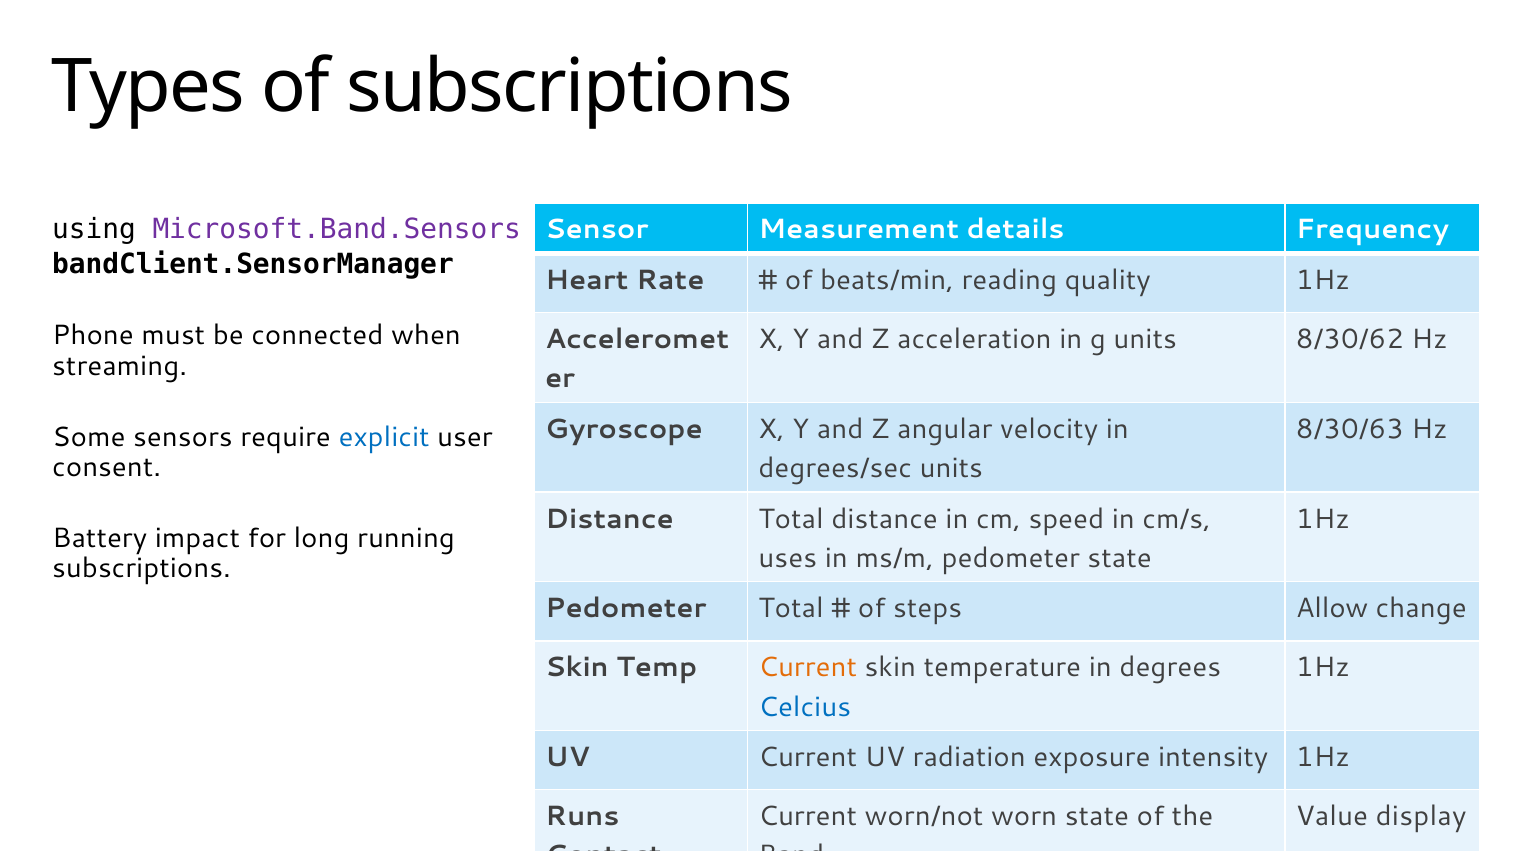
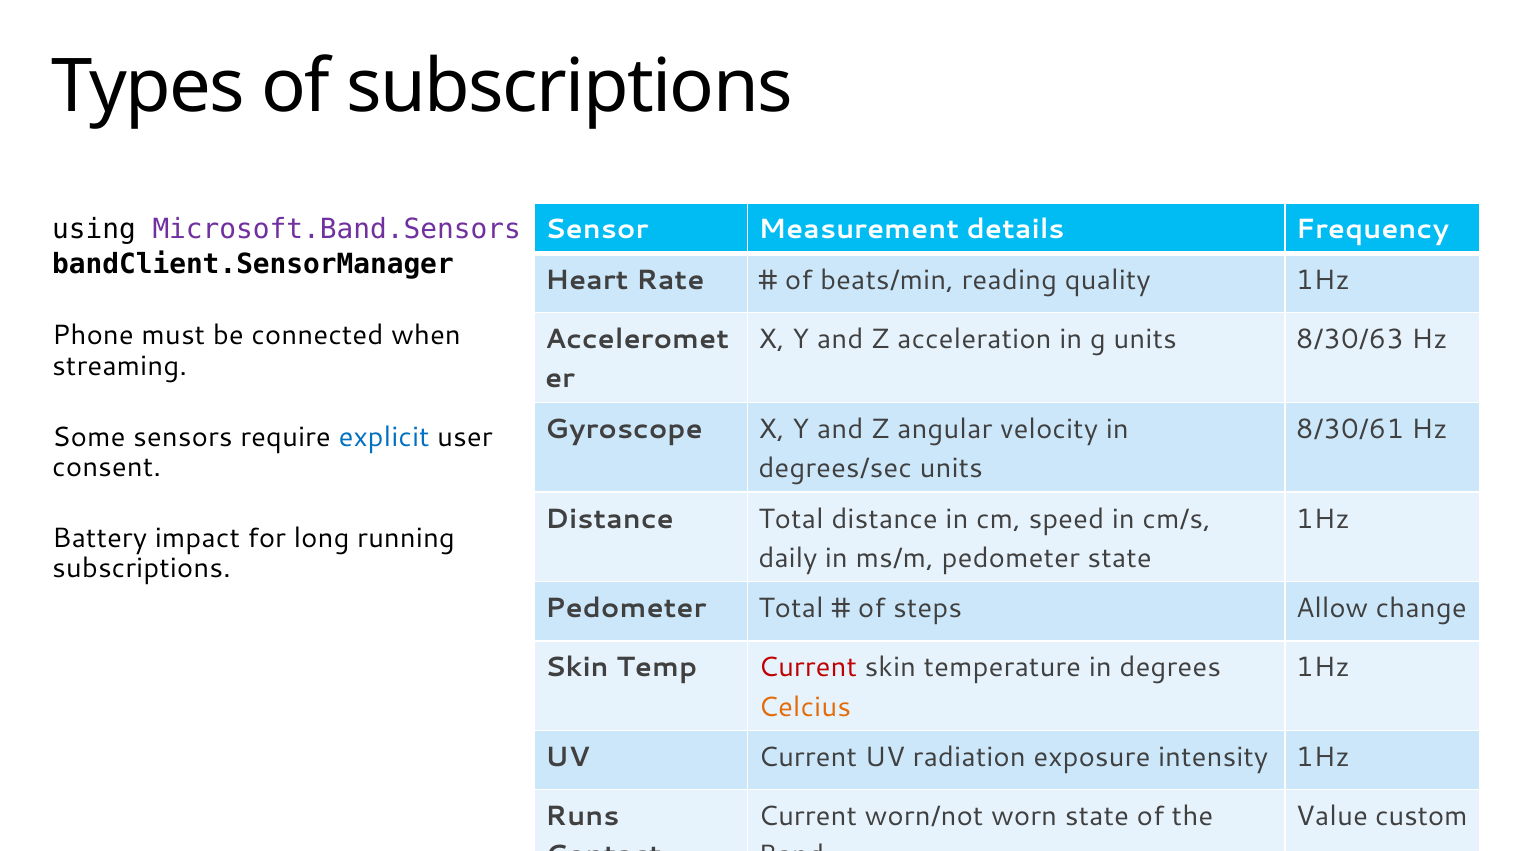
8/30/62: 8/30/62 -> 8/30/63 (1350, 339)
8/30/63: 8/30/63 -> 8/30/61 (1350, 429)
uses: uses -> daily (788, 558)
Current colour: orange -> red (808, 668)
Celcius colour: blue -> orange (805, 707)
display: display -> custom (1421, 816)
